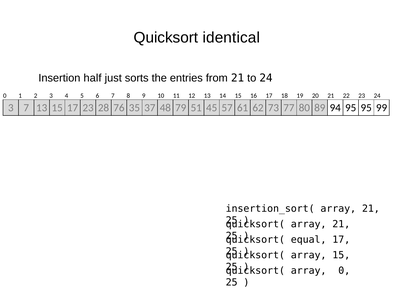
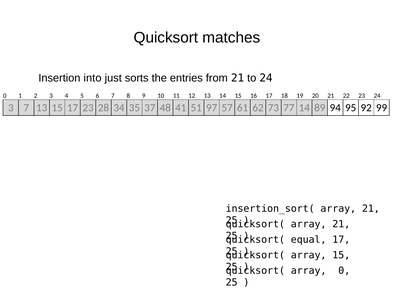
identical: identical -> matches (231, 38)
half: half -> into (92, 78)
76: 76 -> 34 (119, 108)
79: 79 -> 41 (181, 108)
45: 45 -> 97 (212, 108)
77 80: 80 -> 14 (304, 108)
95 95: 95 -> 92 (366, 108)
